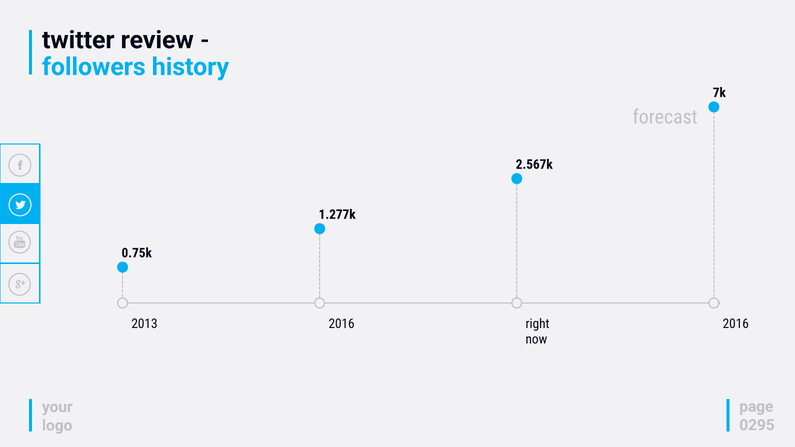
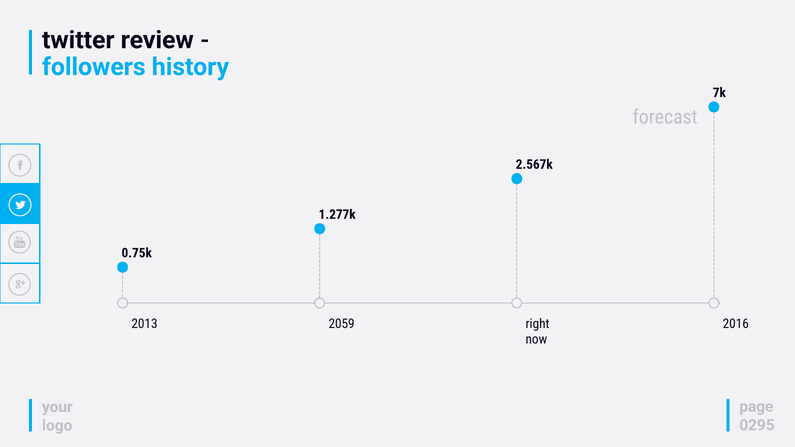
2016: 2016 -> 2059 (342, 324)
